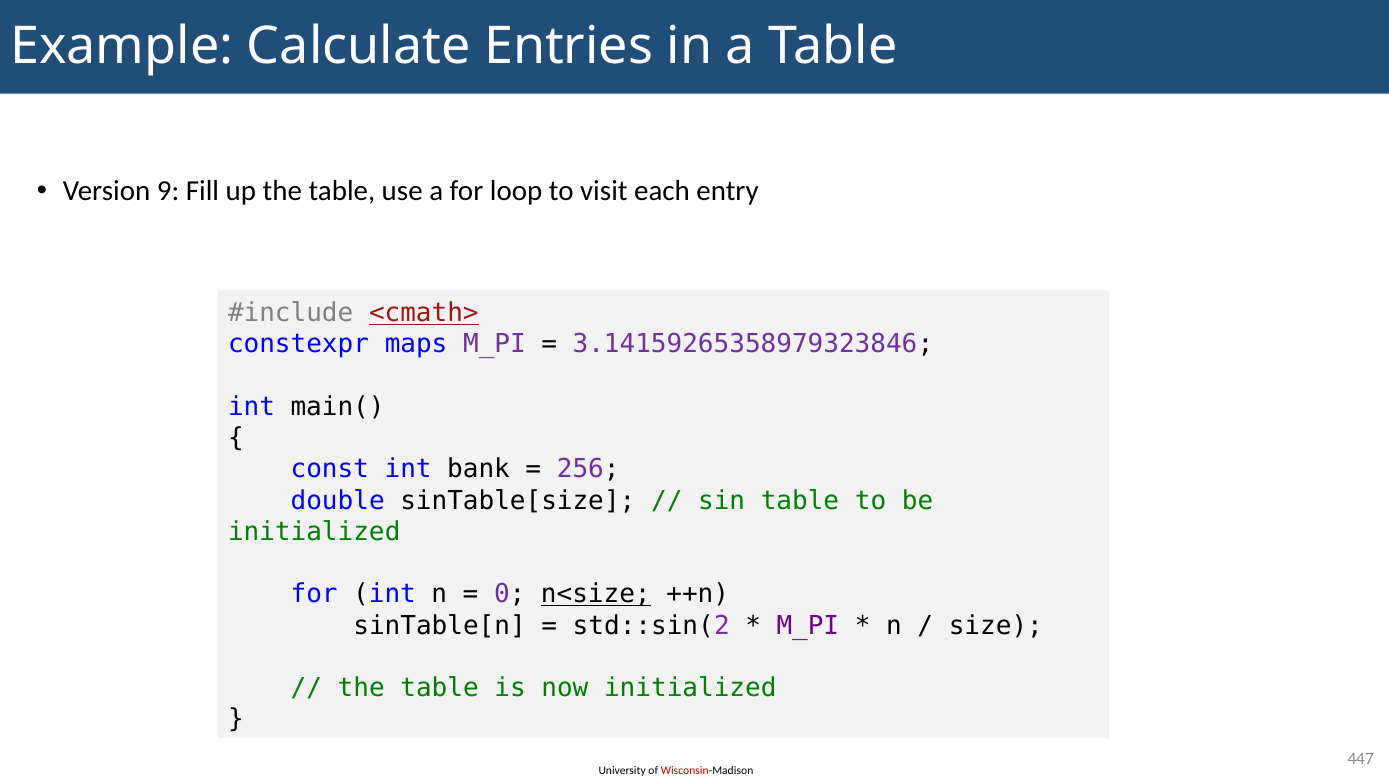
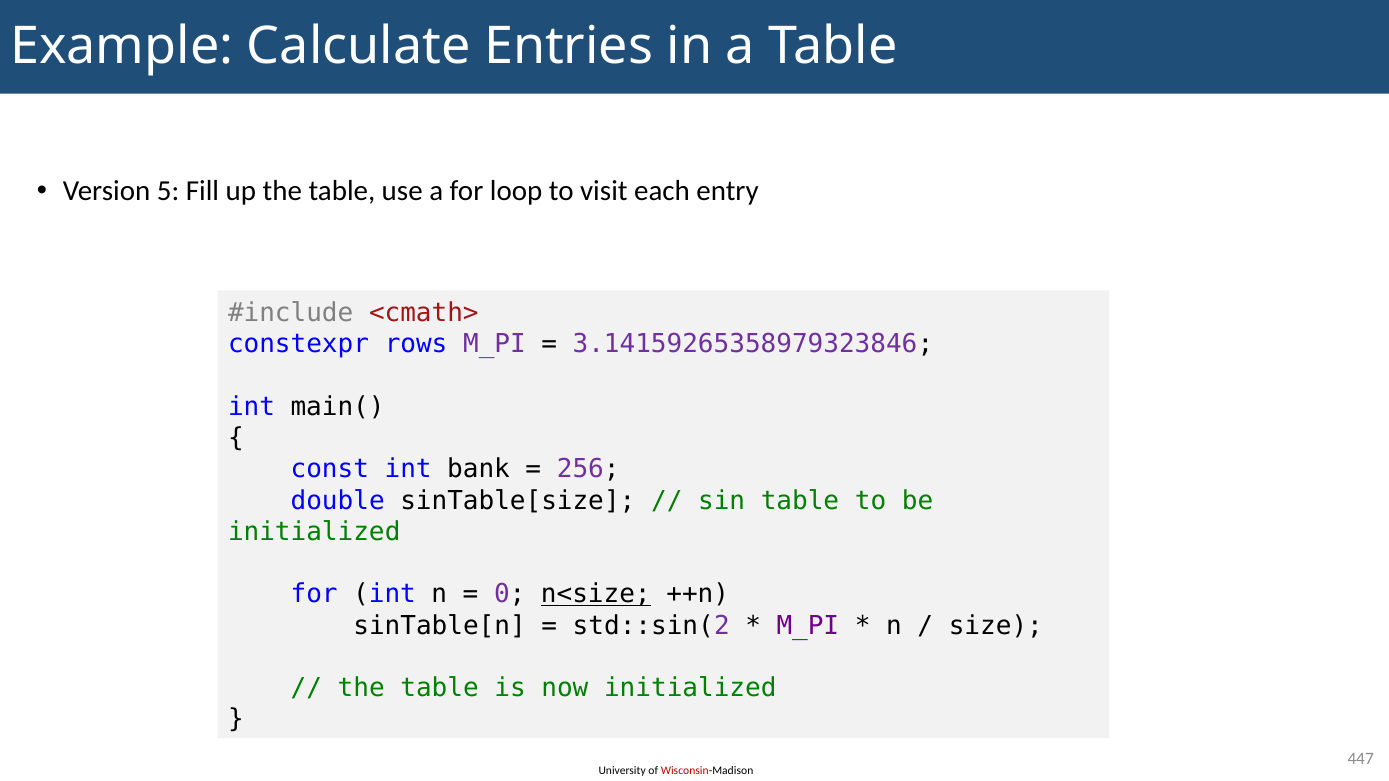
9: 9 -> 5 (168, 191)
<cmath> underline: present -> none (424, 313)
maps: maps -> rows (416, 344)
